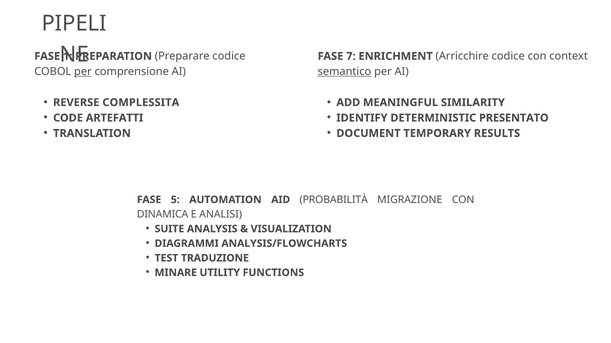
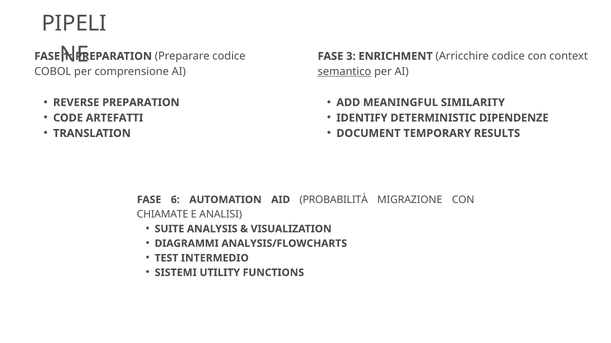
7: 7 -> 3 (351, 56)
per underline: present -> none (83, 72)
REVERSE COMPLESSITA: COMPLESSITA -> PREPARATION (141, 103)
PRESENTATO: PRESENTATO -> DIPENDENZE (514, 118)
5: 5 -> 6 (175, 200)
DINAMICA: DINAMICA -> CHIAMATE (163, 215)
TRADUZIONE: TRADUZIONE -> INTERMEDIO (215, 259)
MINARE: MINARE -> SISTEMI (176, 273)
